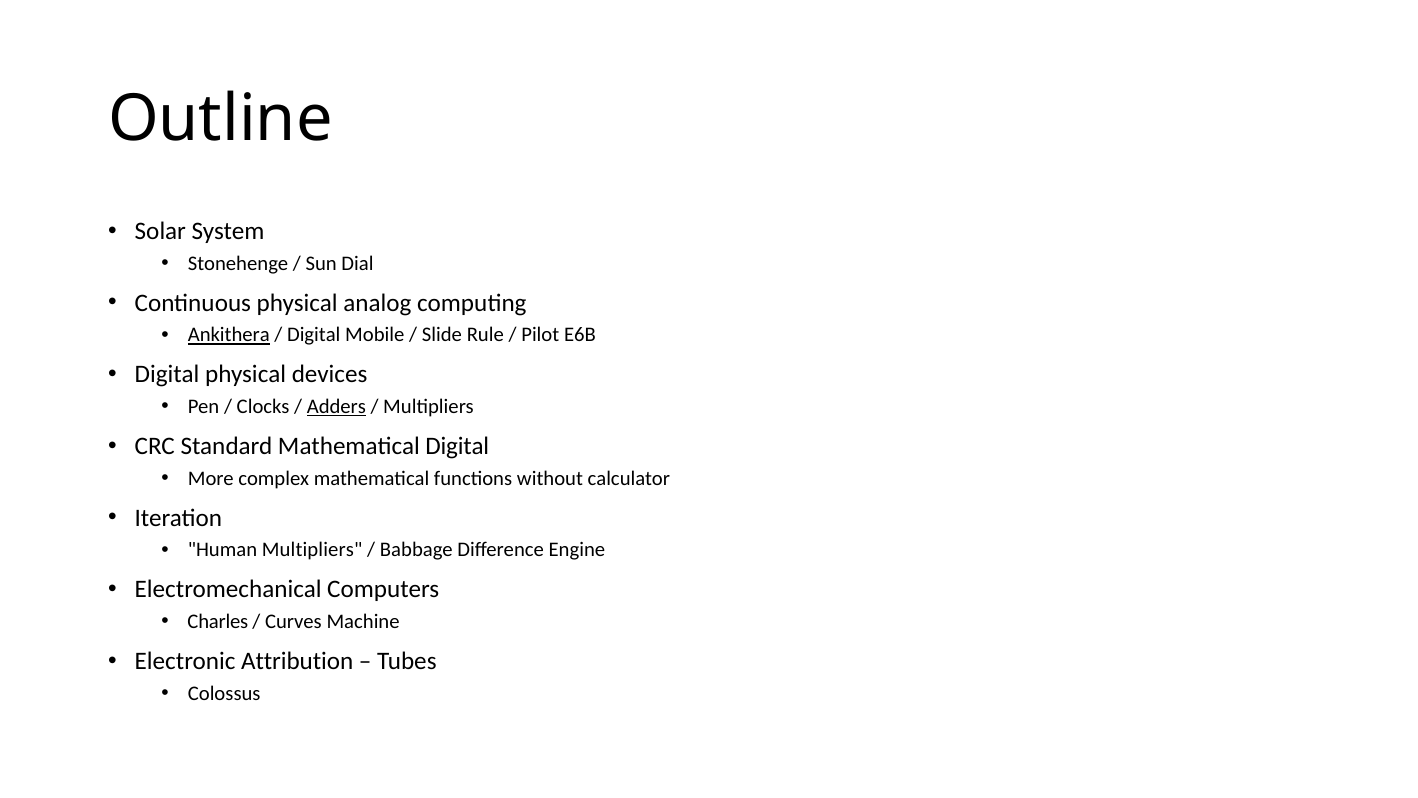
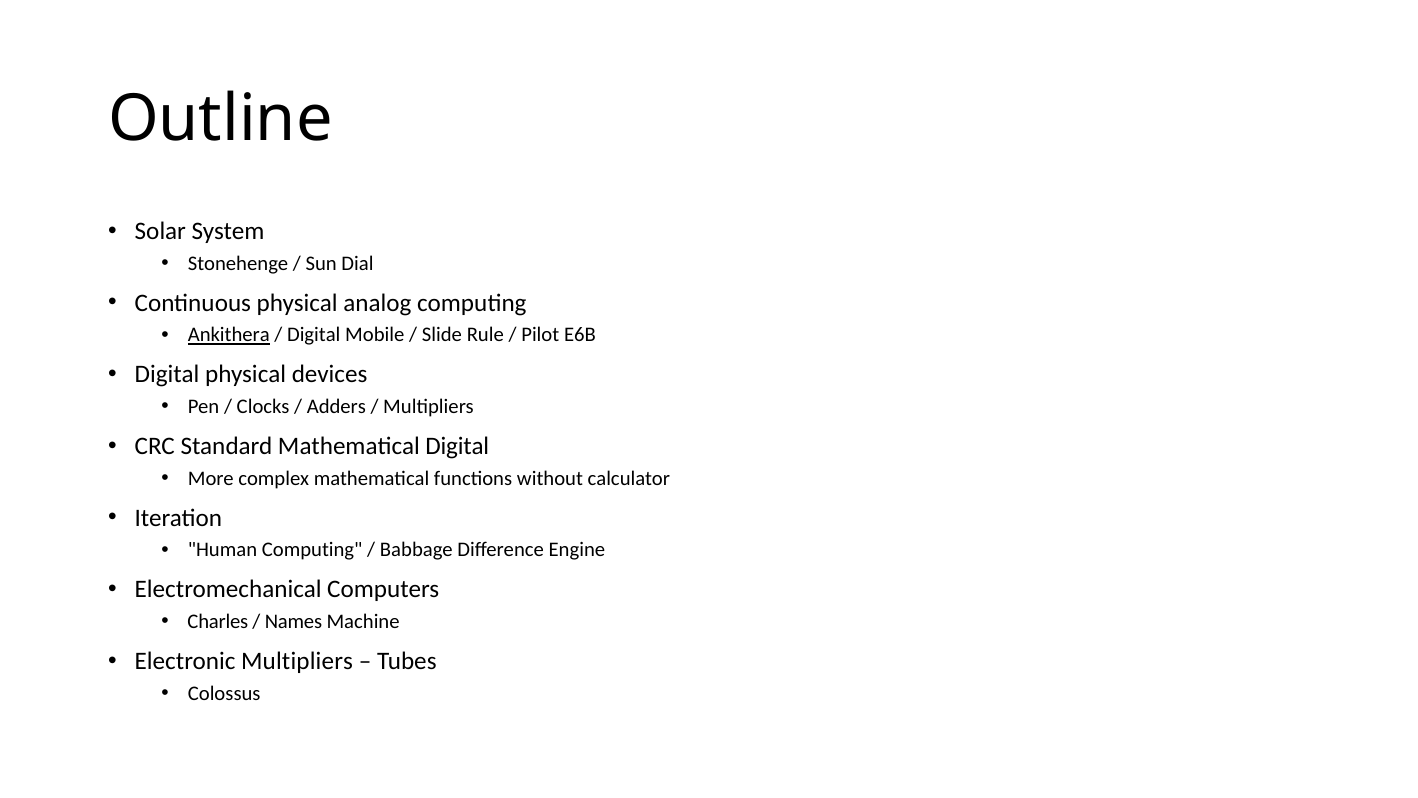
Adders underline: present -> none (336, 406)
Human Multipliers: Multipliers -> Computing (312, 550)
Curves: Curves -> Names (293, 621)
Electronic Attribution: Attribution -> Multipliers (297, 661)
